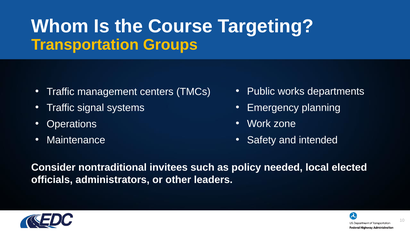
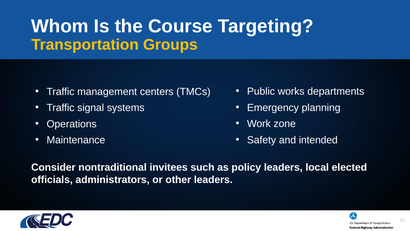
policy needed: needed -> leaders (283, 167)
